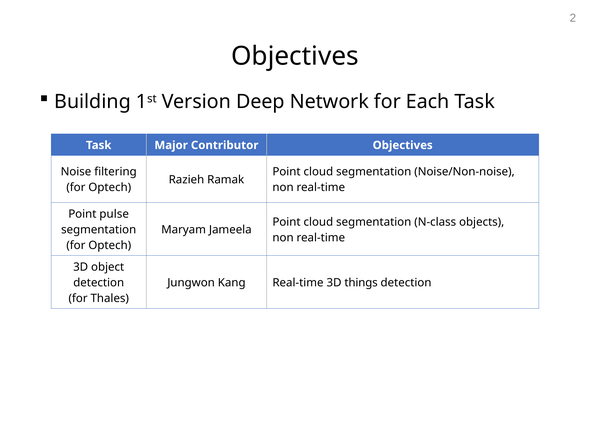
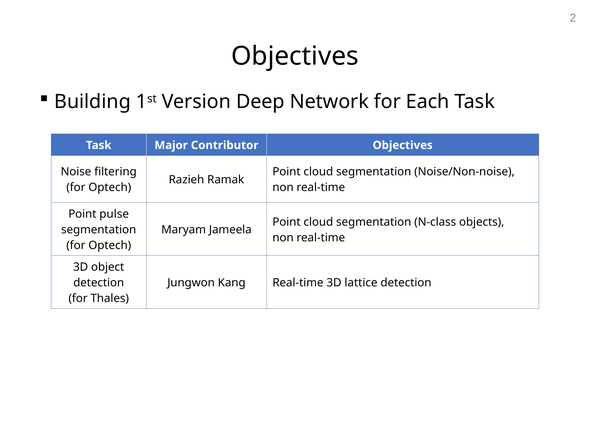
things: things -> lattice (361, 282)
